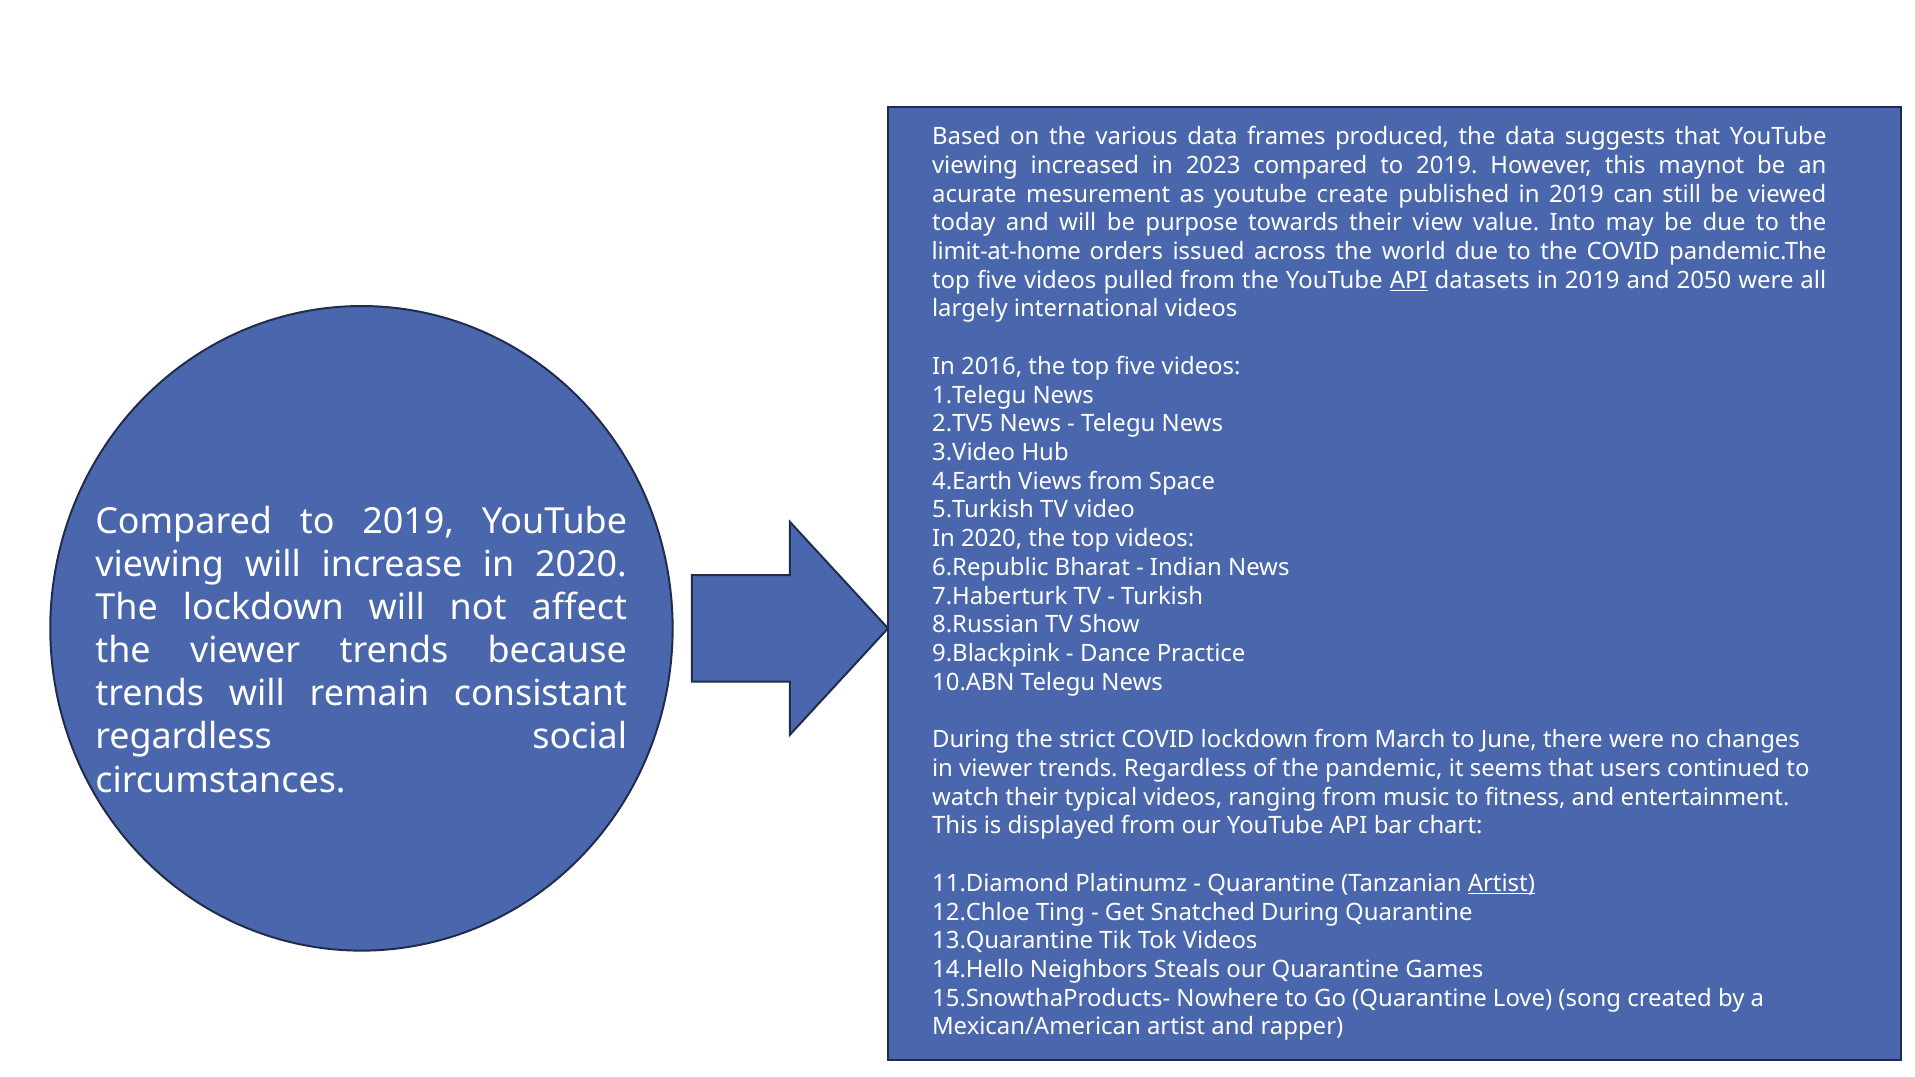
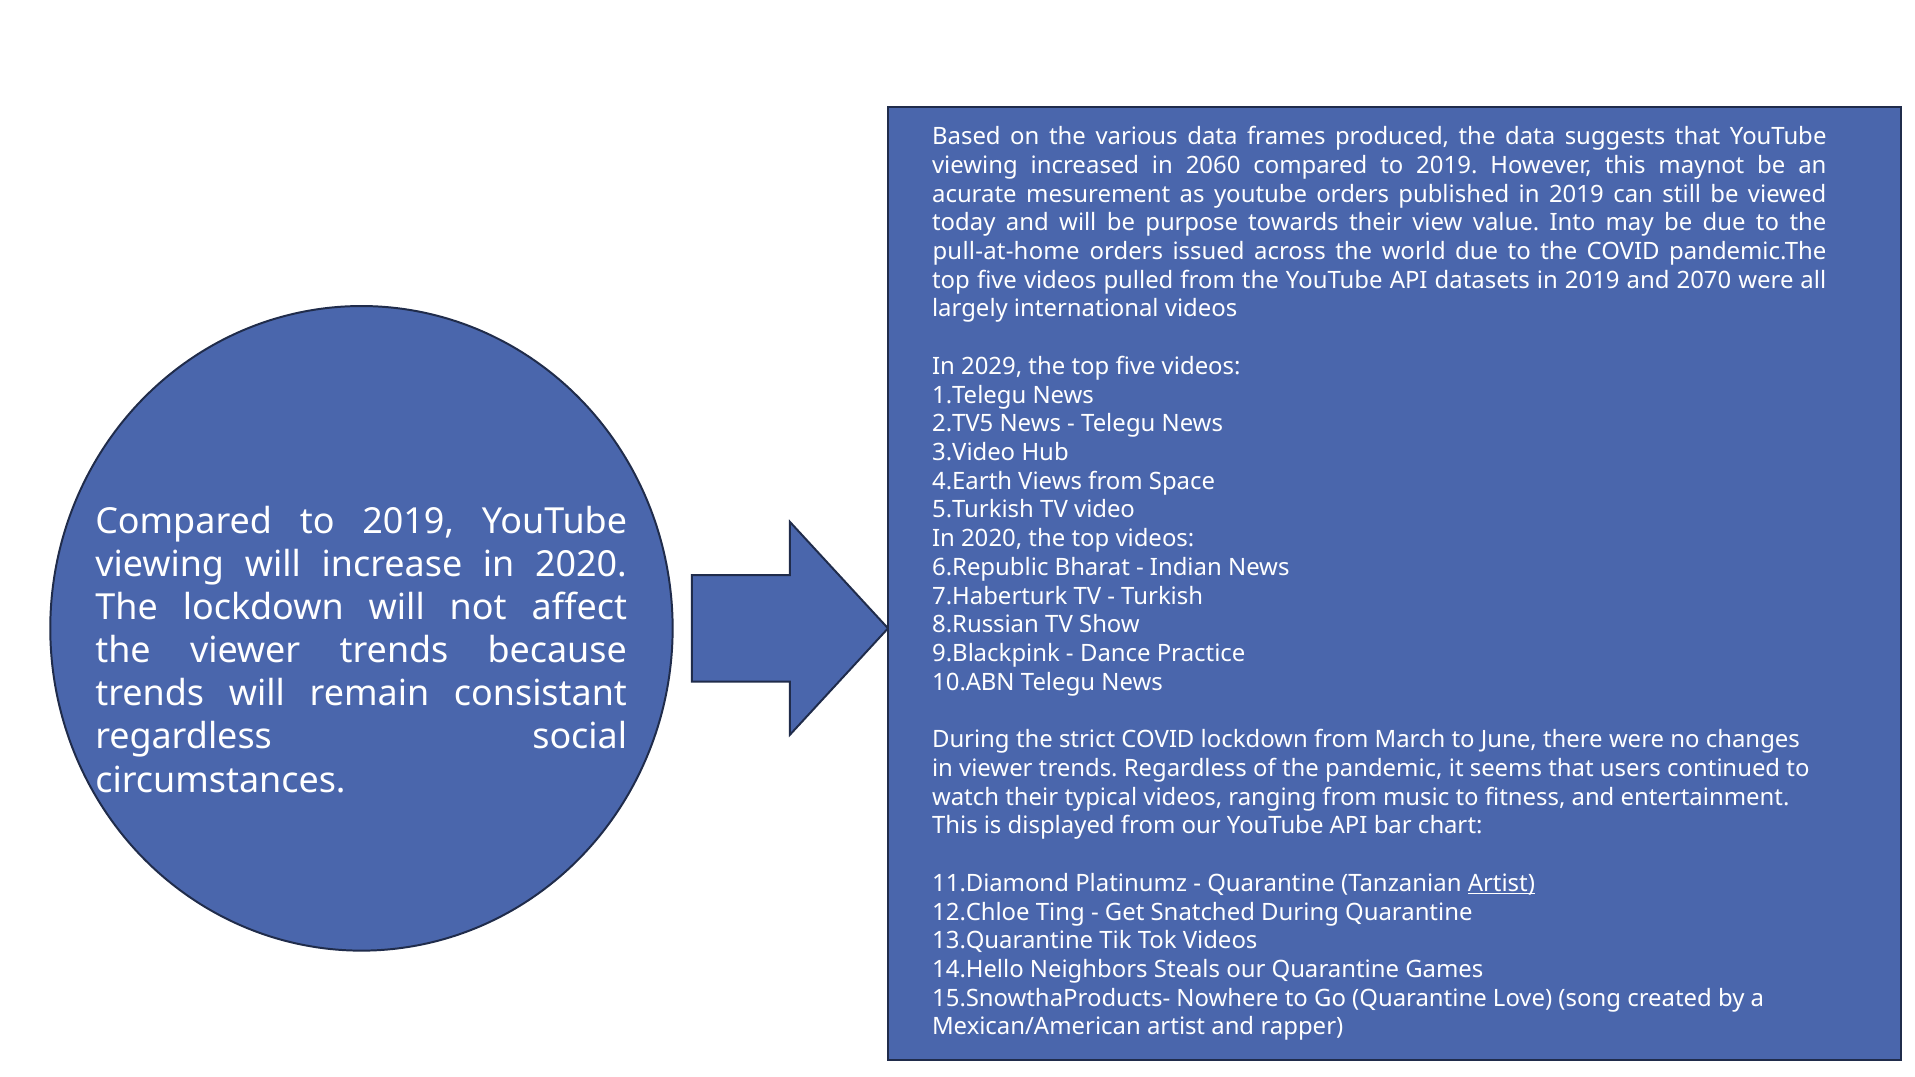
2023: 2023 -> 2060 (1213, 165)
youtube create: create -> orders (1353, 194)
limit-at-home: limit-at-home -> pull-at-home (1006, 252)
API underline: present -> none (1409, 280)
2050: 2050 -> 2070 (1704, 280)
2016: 2016 -> 2029 (992, 366)
